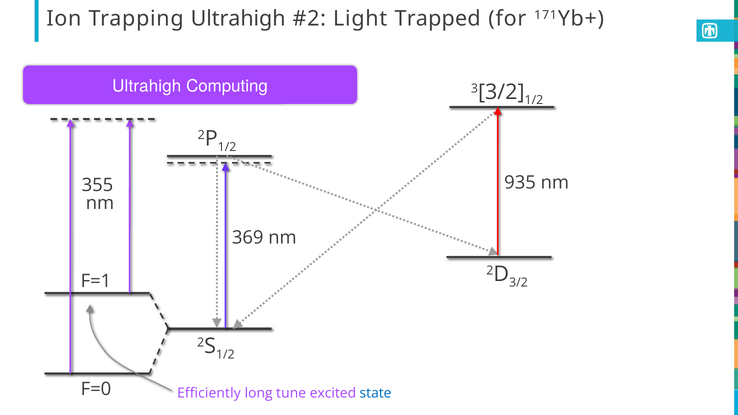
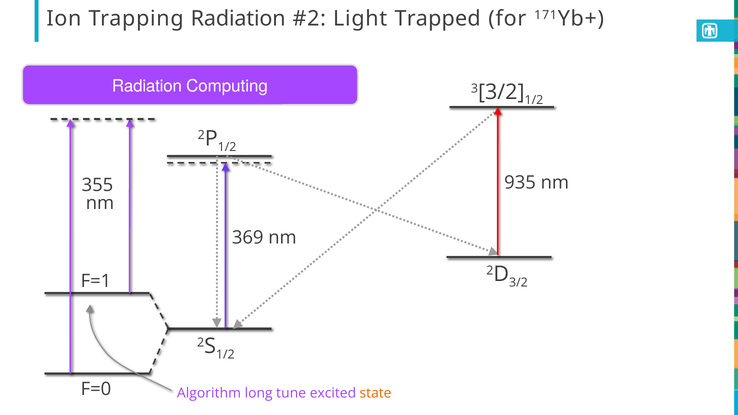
Trapping Ultrahigh: Ultrahigh -> Radiation (238, 18)
Ultrahigh: Ultrahigh -> Radiation (147, 86)
Efficiently: Efficiently -> Algorithm (209, 393)
state colour: blue -> orange (376, 393)
